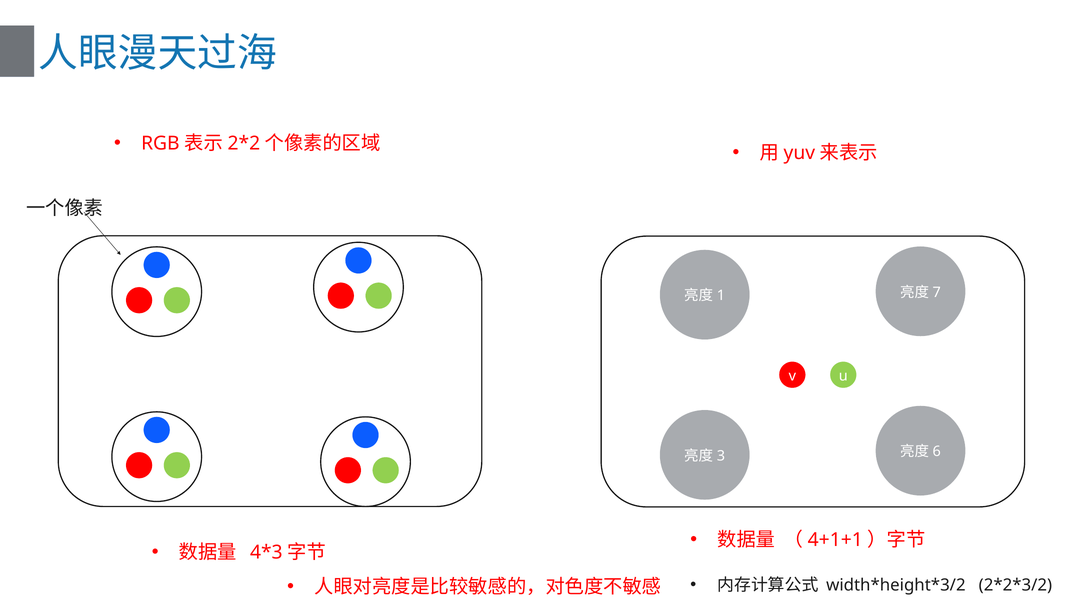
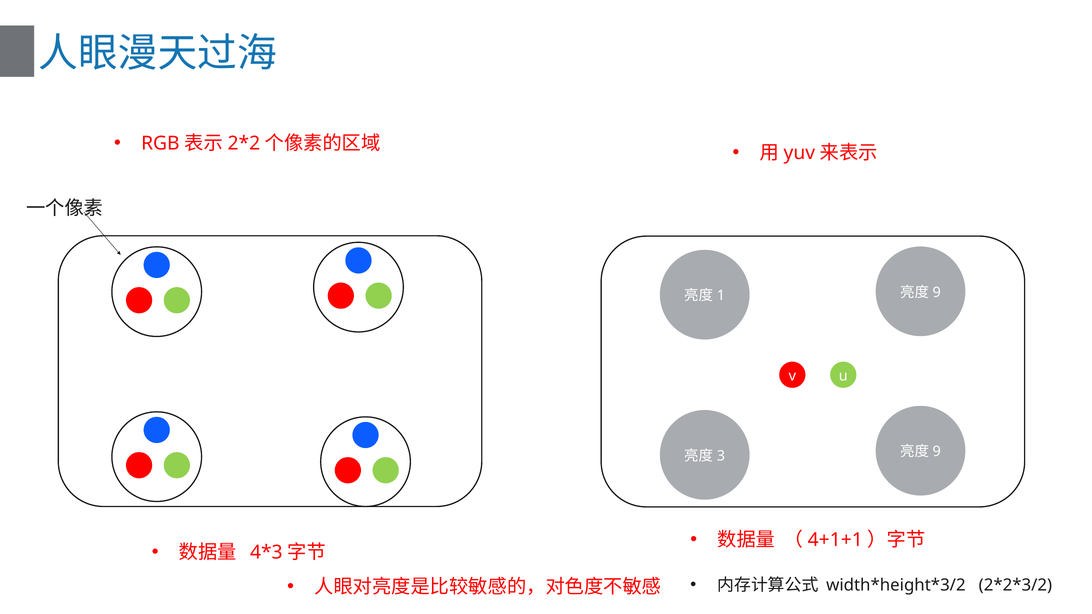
7: 7 -> 9 (937, 292)
6: 6 -> 9 (937, 452)
